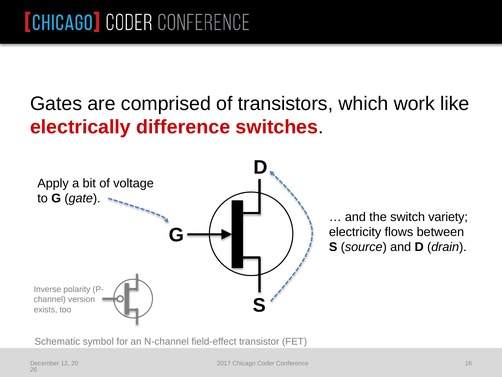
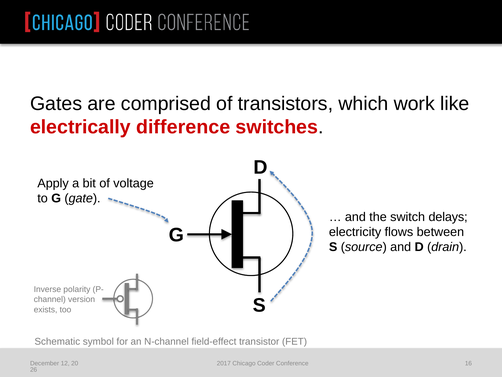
variety: variety -> delays (448, 217)
